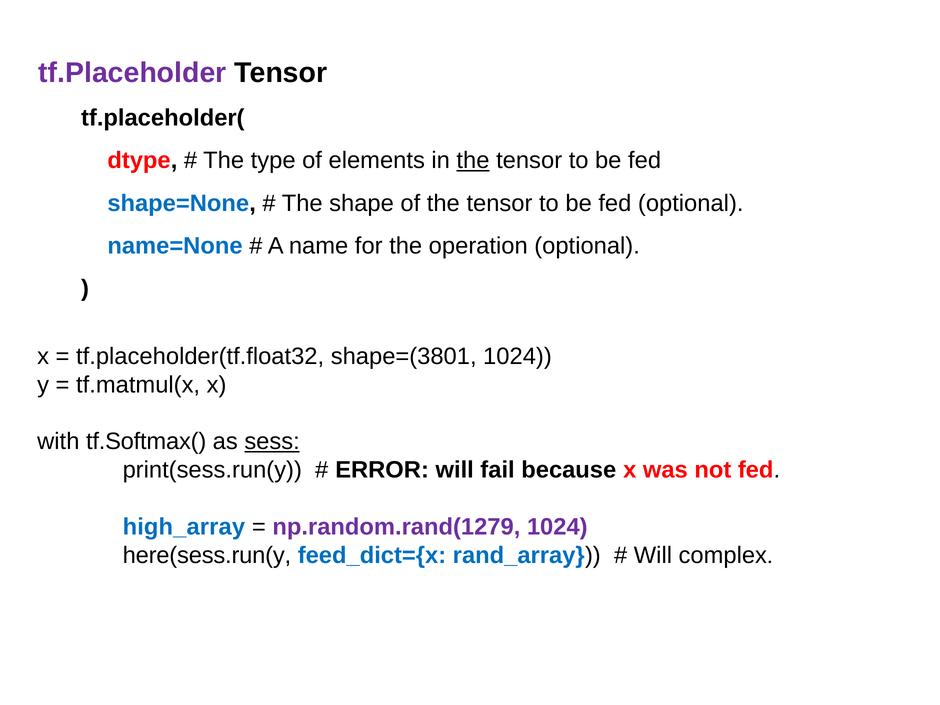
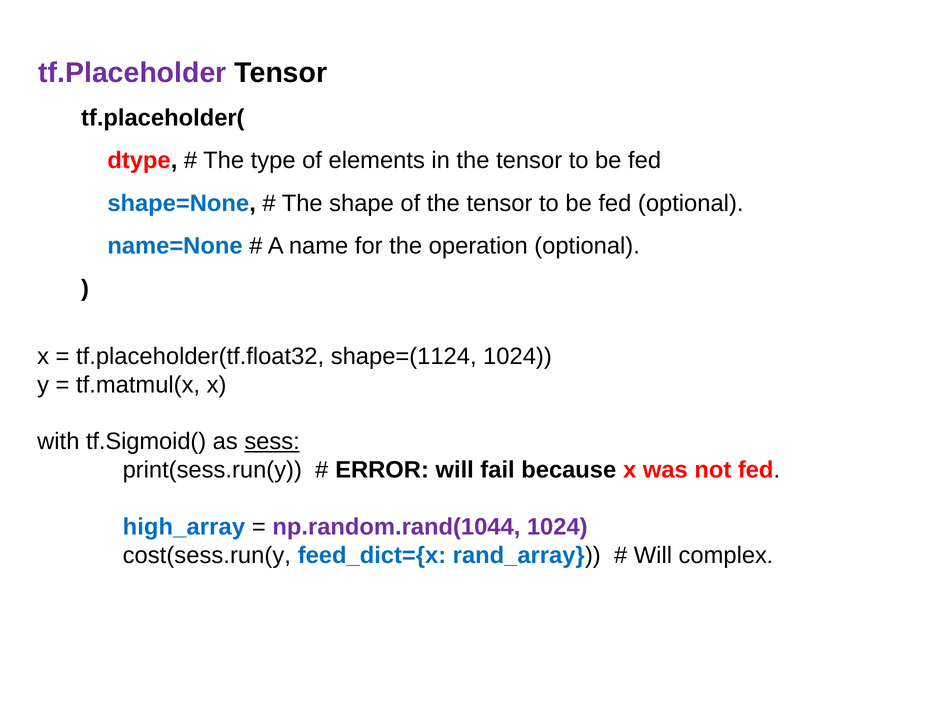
the underline: present -> none (473, 161)
shape=(3801: shape=(3801 -> shape=(1124 (404, 356)
tf.Softmax(: tf.Softmax( -> tf.Sigmoid( (146, 442)
np.random.rand(1279: np.random.rand(1279 -> np.random.rand(1044 (396, 527)
here(sess.run(y: here(sess.run(y -> cost(sess.run(y (207, 556)
